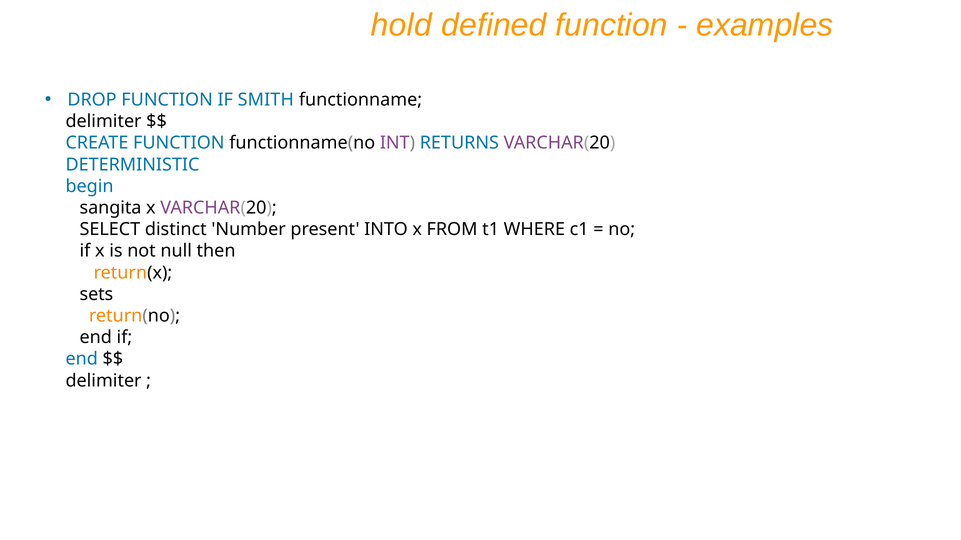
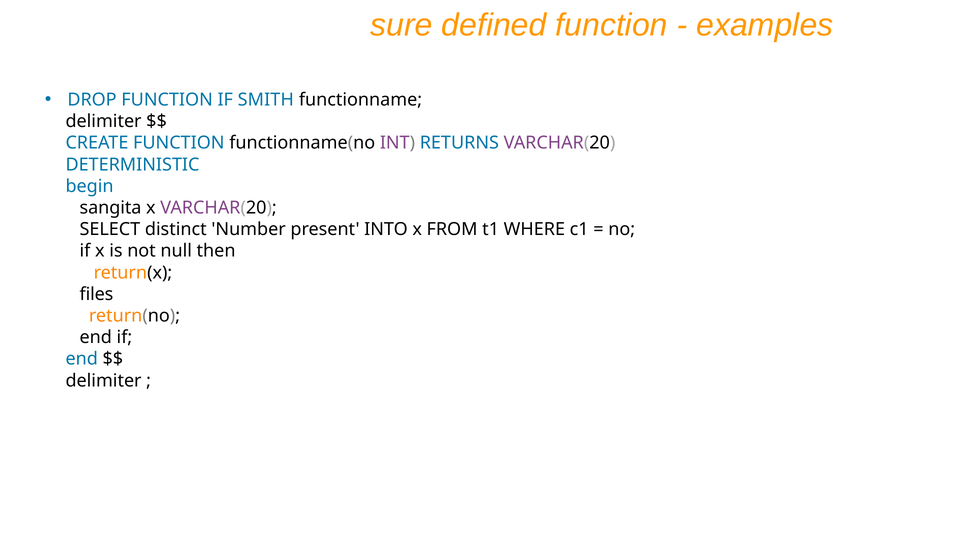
hold: hold -> sure (401, 25)
sets: sets -> files (96, 294)
